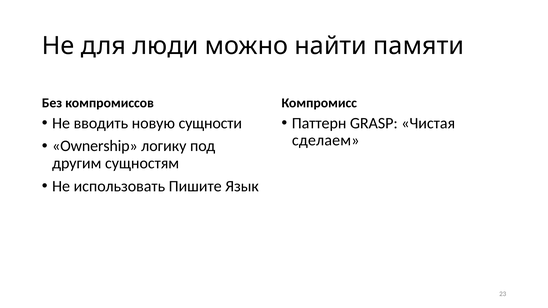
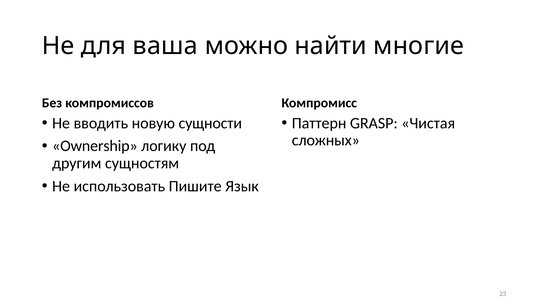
люди: люди -> ваша (165, 46)
памяти: памяти -> многие (419, 46)
сделаем: сделаем -> сложных (326, 140)
